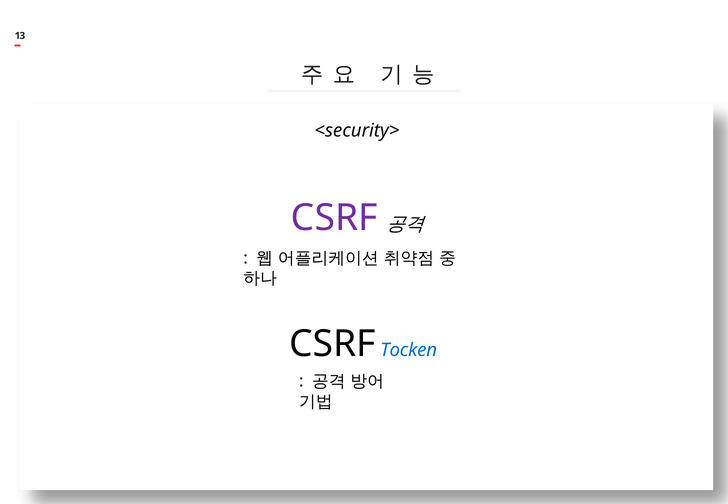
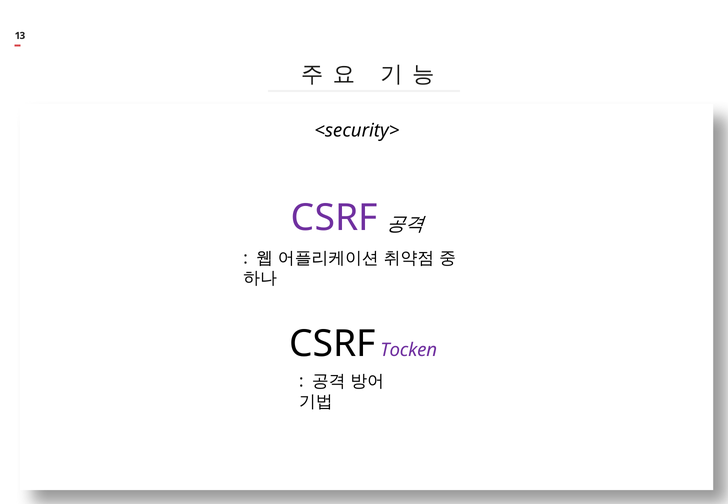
Tocken colour: blue -> purple (409, 350)
